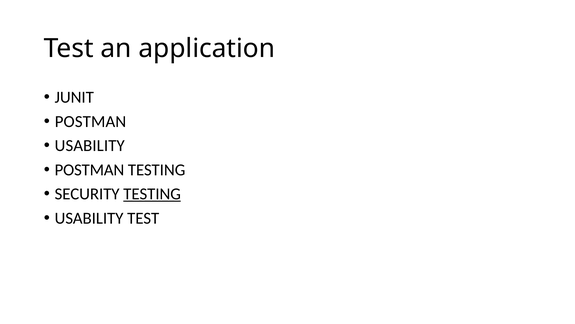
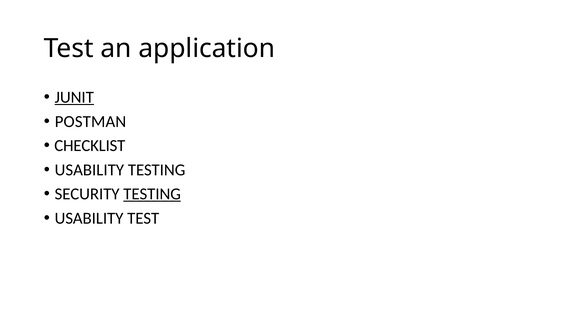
JUNIT underline: none -> present (74, 97)
USABILITY: USABILITY -> CHECKLIST (90, 145)
POSTMAN: POSTMAN -> USABILITY (89, 170)
